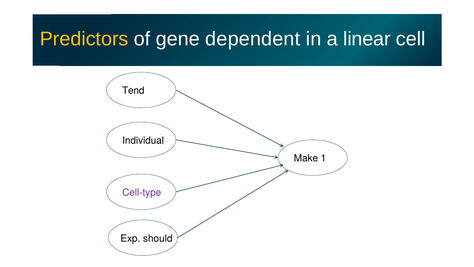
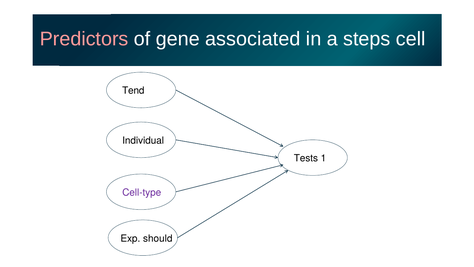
Predictors colour: yellow -> pink (84, 39)
dependent: dependent -> associated (253, 39)
linear: linear -> steps (367, 39)
Make: Make -> Tests (306, 158)
